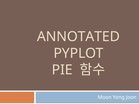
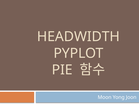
ANNOTATED: ANNOTATED -> HEADWIDTH (78, 37)
